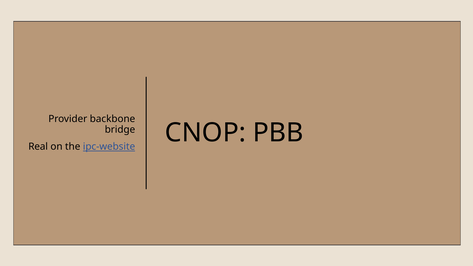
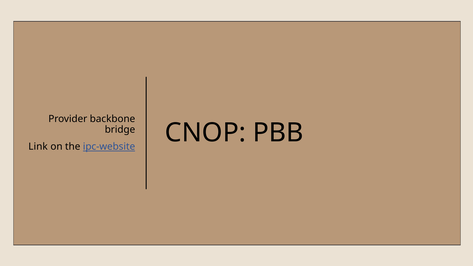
Real: Real -> Link (38, 147)
